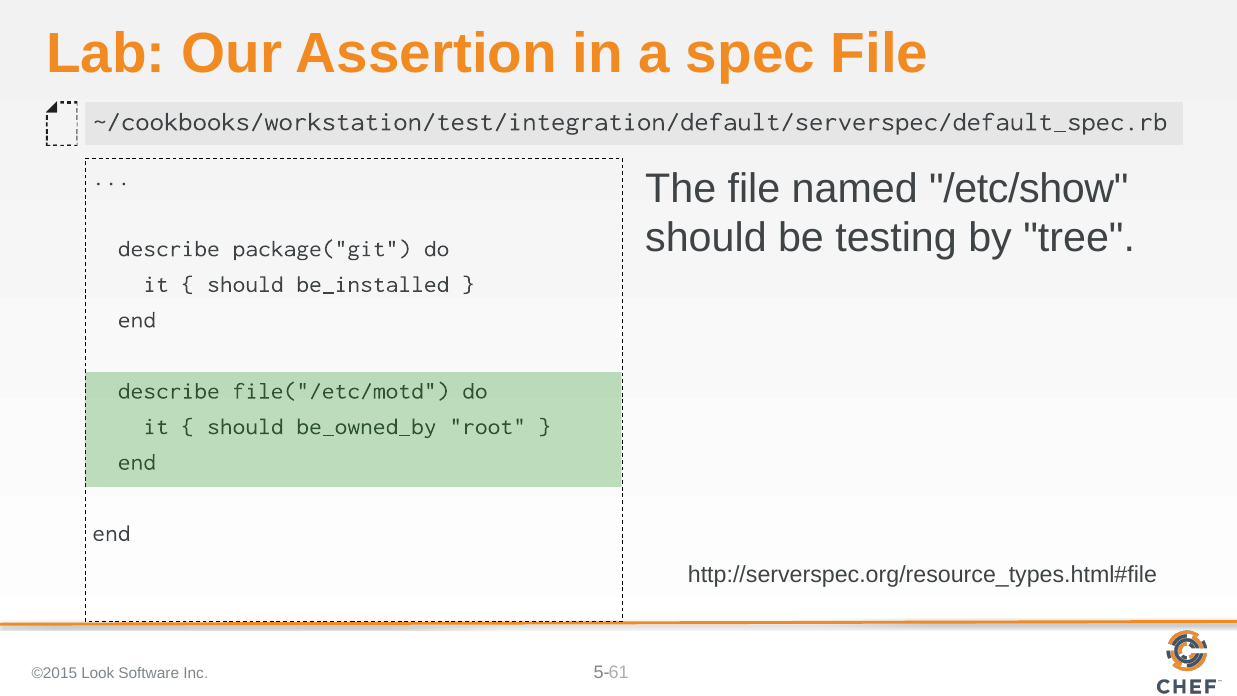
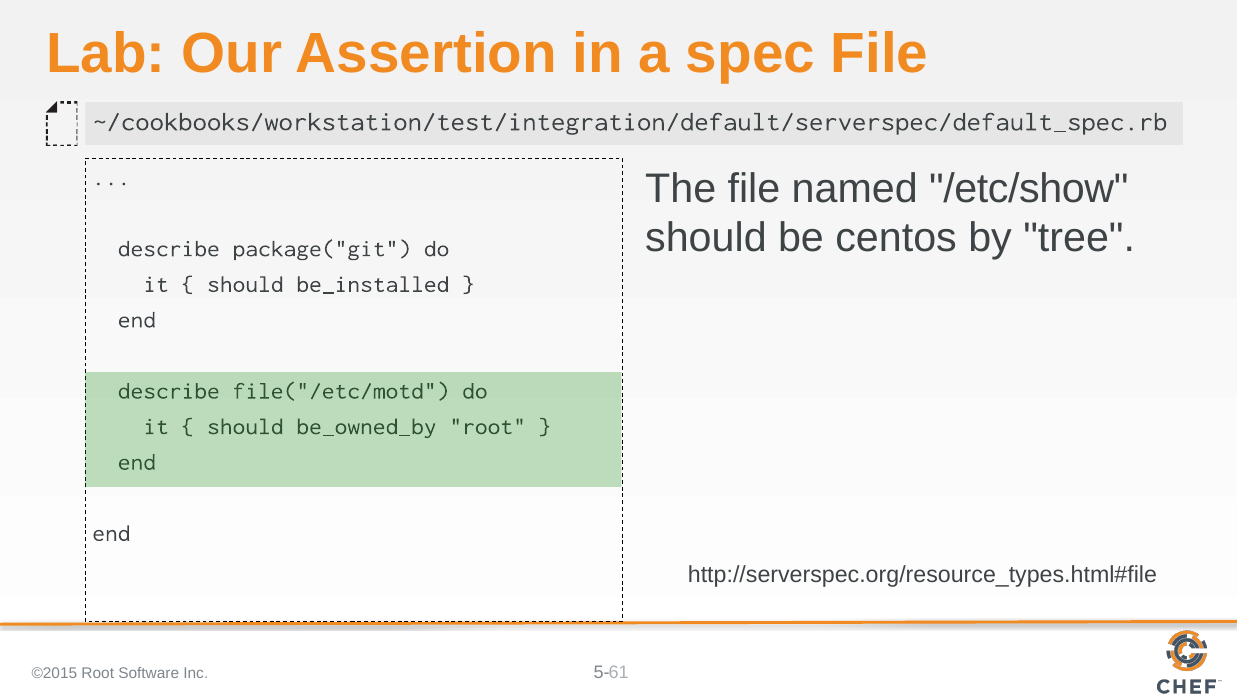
testing: testing -> centos (896, 238)
©2015 Look: Look -> Root (98, 673)
